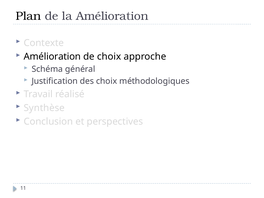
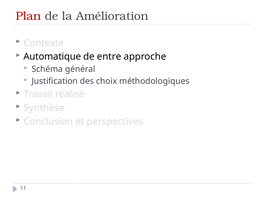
Plan colour: black -> red (28, 16)
Amélioration: Amélioration -> Automatique (52, 57)
de choix: choix -> entre (109, 57)
